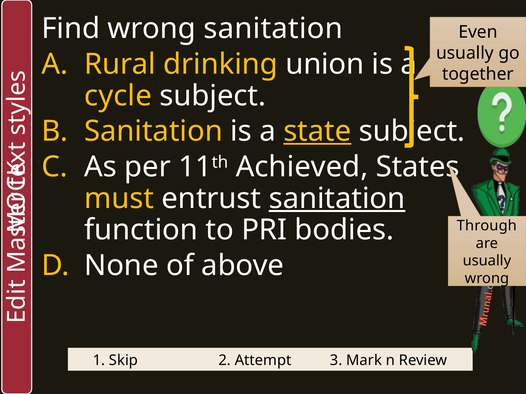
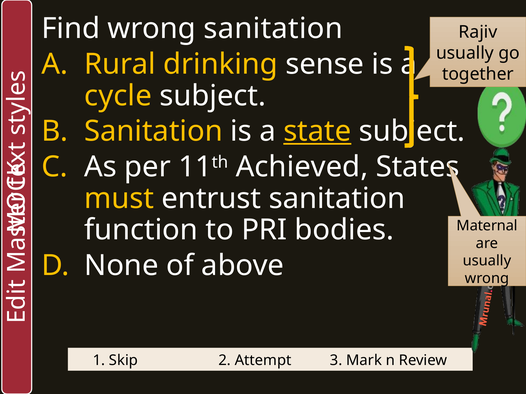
Even: Even -> Rajiv (478, 32)
union: union -> sense (325, 64)
sanitation underline: present -> none (337, 199)
Through: Through -> Maternal (487, 226)
